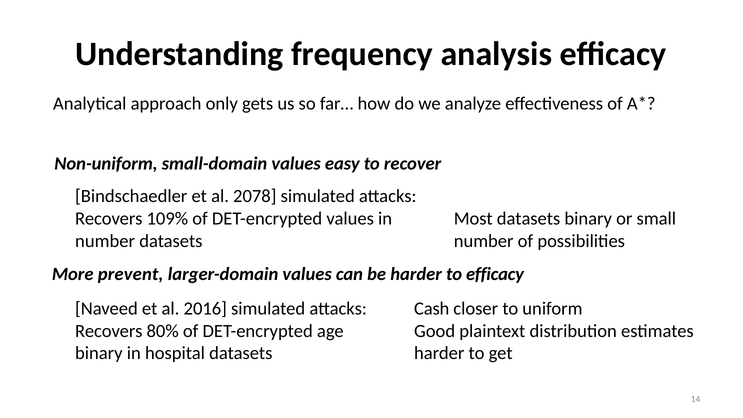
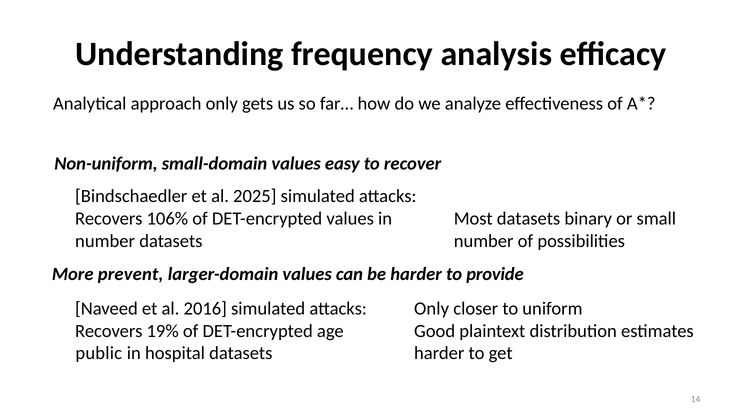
2078: 2078 -> 2025 (255, 196)
109%: 109% -> 106% (167, 219)
to efficacy: efficacy -> provide (495, 274)
Cash: Cash -> Only (432, 309)
80%: 80% -> 19% (163, 331)
binary: binary -> public (99, 353)
